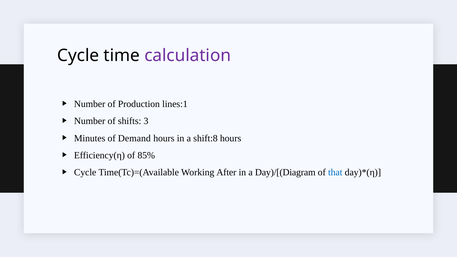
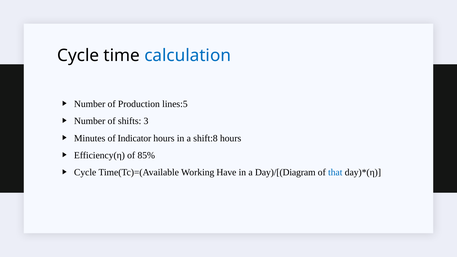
calculation colour: purple -> blue (188, 55)
lines:1: lines:1 -> lines:5 (175, 104)
Demand: Demand -> Indicator (134, 138)
After: After -> Have (226, 173)
